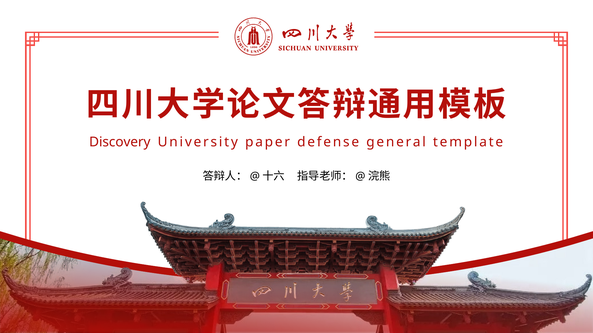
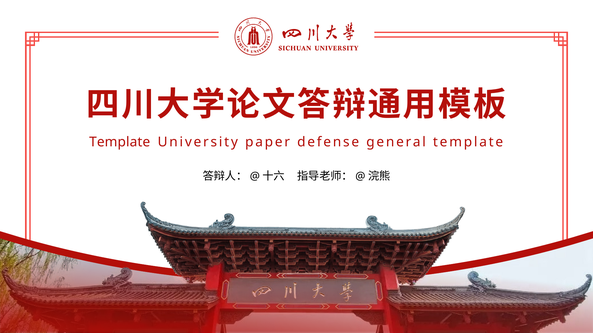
Discovery: Discovery -> Template (120, 142)
